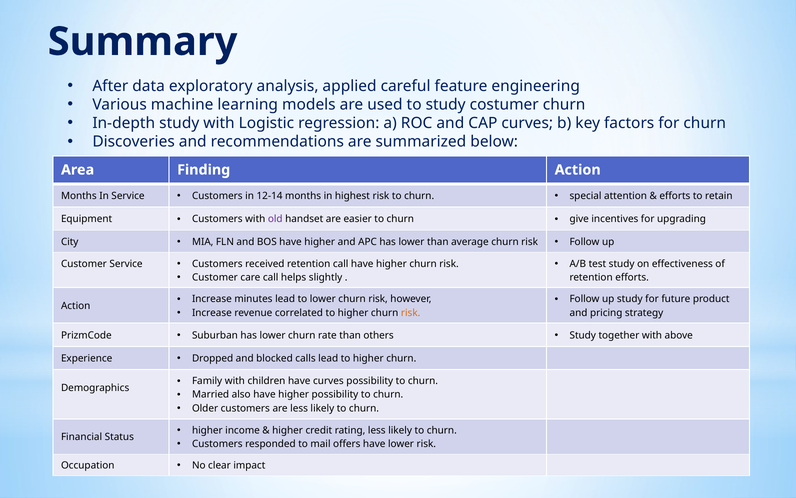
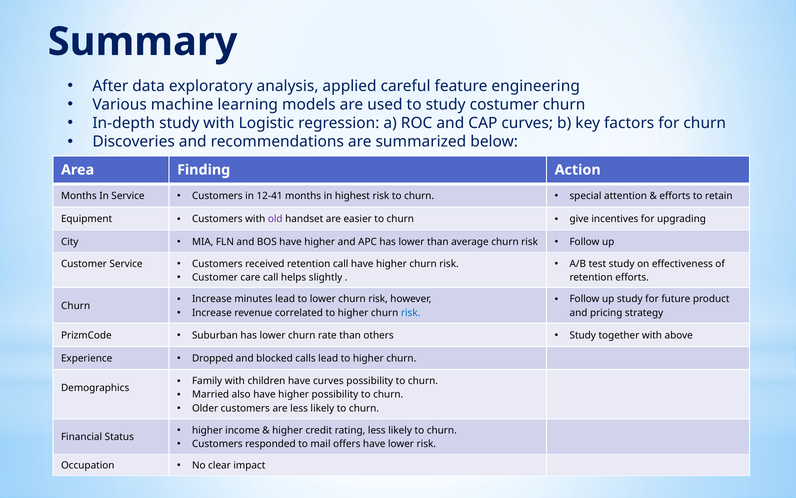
12-14: 12-14 -> 12-41 (270, 196)
Action: Action -> Churn (76, 306)
risk colour: orange -> blue (411, 312)
